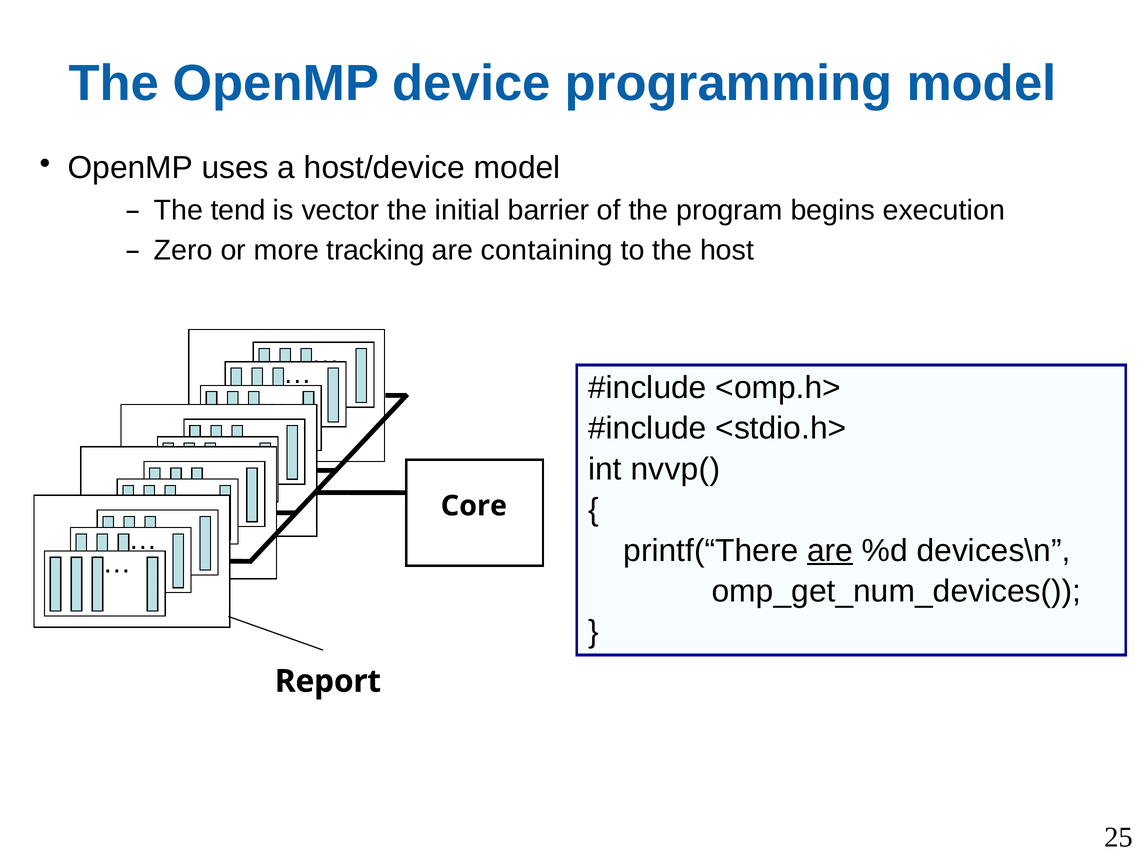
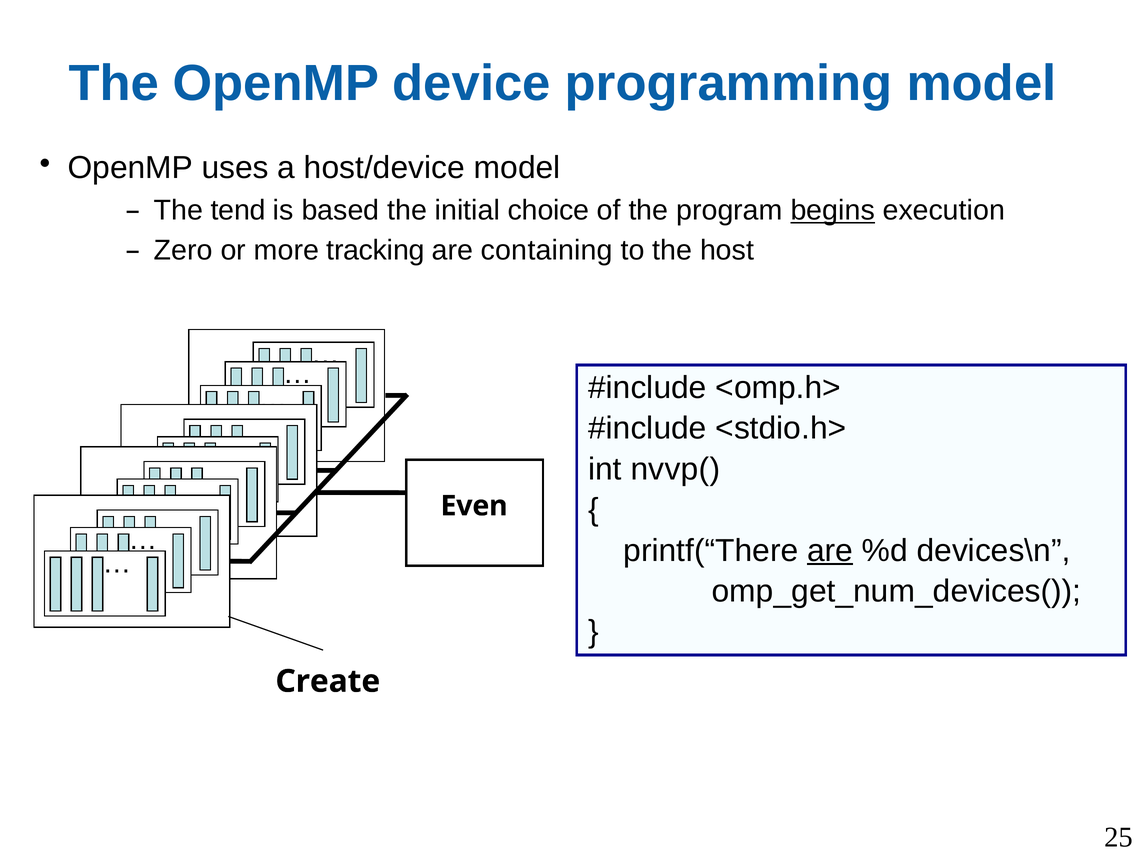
vector: vector -> based (340, 210)
barrier: barrier -> choice (549, 210)
begins underline: none -> present (833, 210)
Core: Core -> Even (474, 506)
Report: Report -> Create (328, 681)
